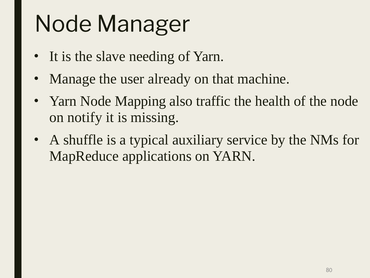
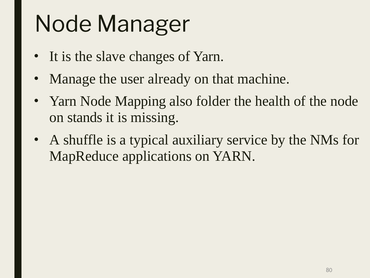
needing: needing -> changes (152, 56)
traffic: traffic -> folder (213, 101)
notify: notify -> stands (85, 117)
